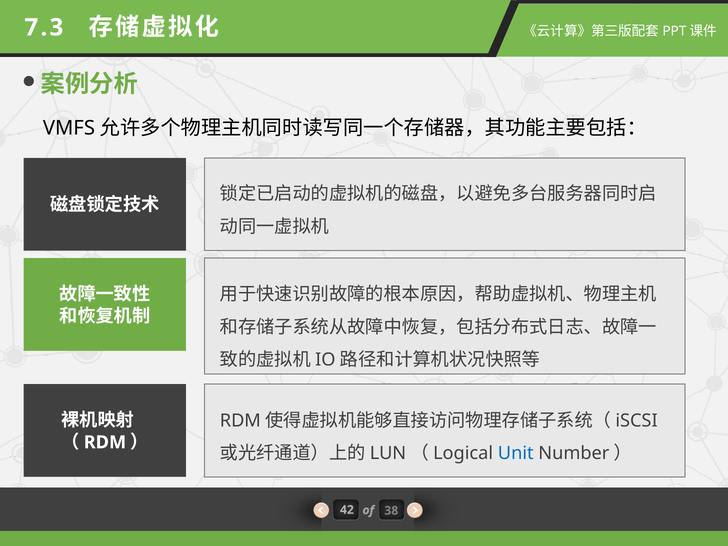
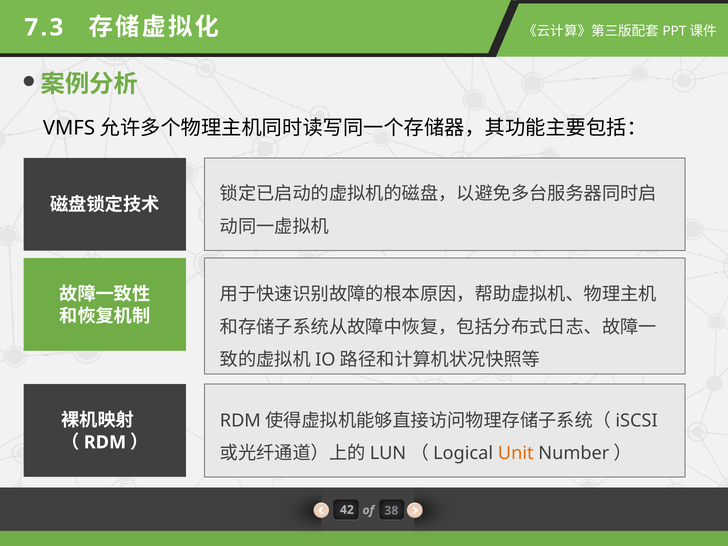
Unit colour: blue -> orange (516, 453)
